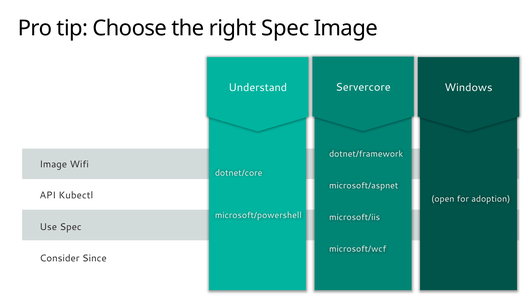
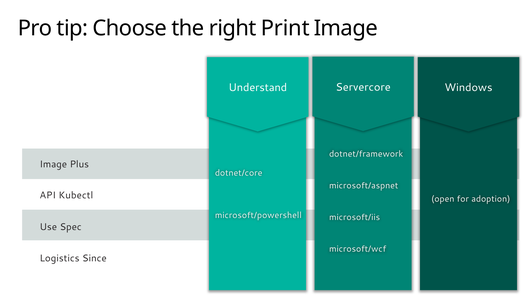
right Spec: Spec -> Print (285, 28)
Wifi: Wifi -> Plus (79, 164)
Consider: Consider -> Logistics (60, 258)
